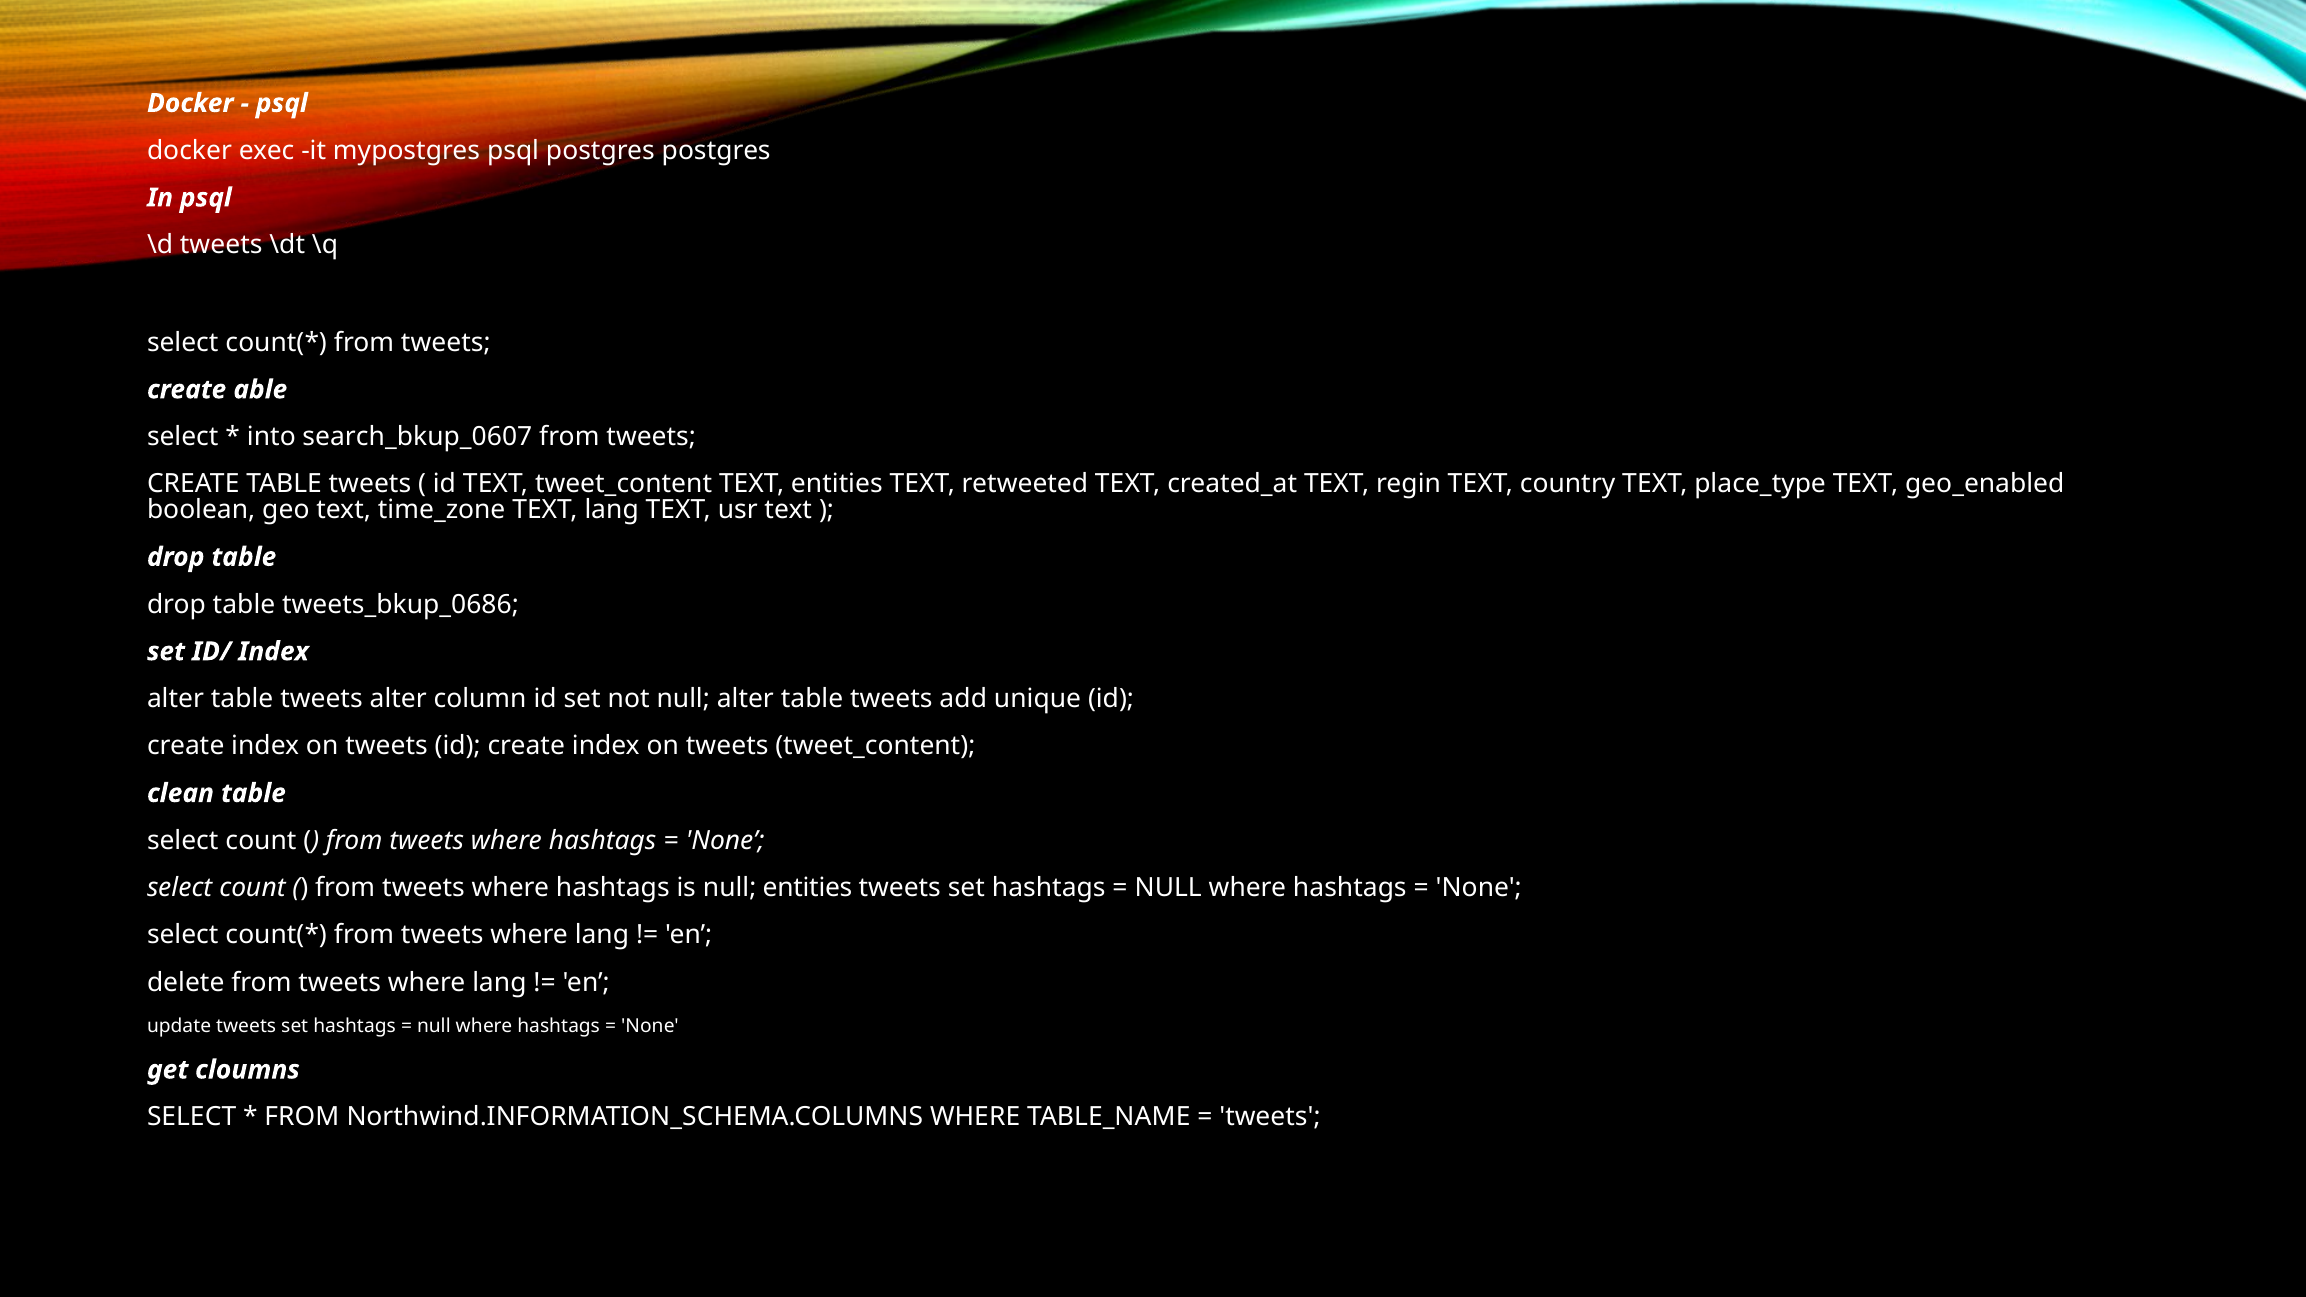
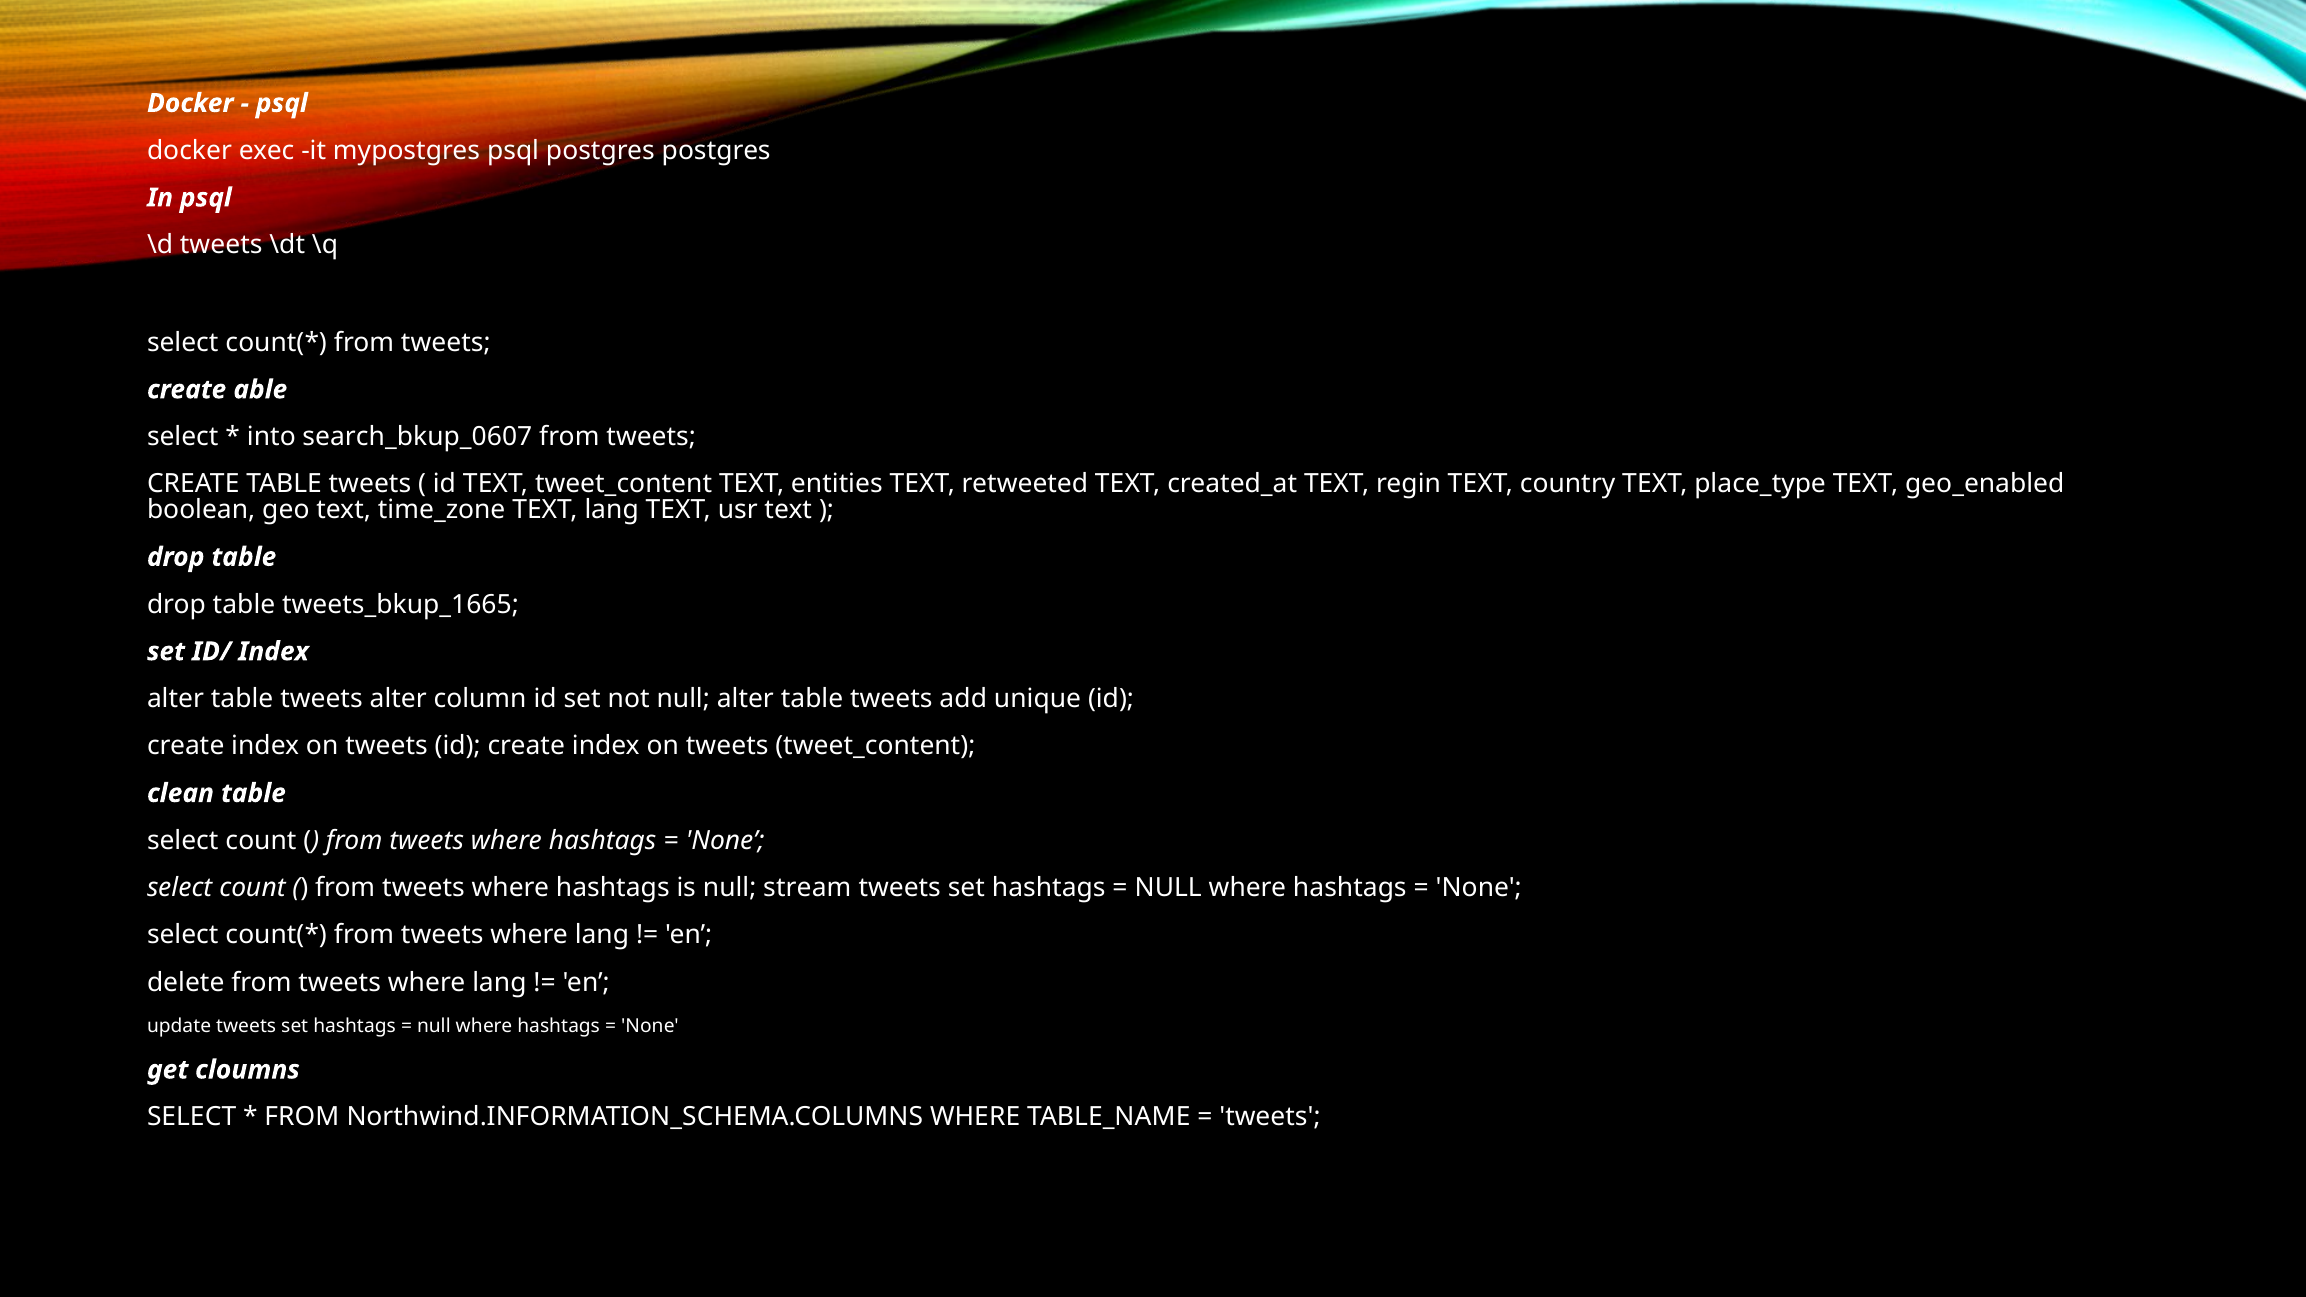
tweets_bkup_0686: tweets_bkup_0686 -> tweets_bkup_1665 (400, 604)
null entities: entities -> stream (807, 888)
